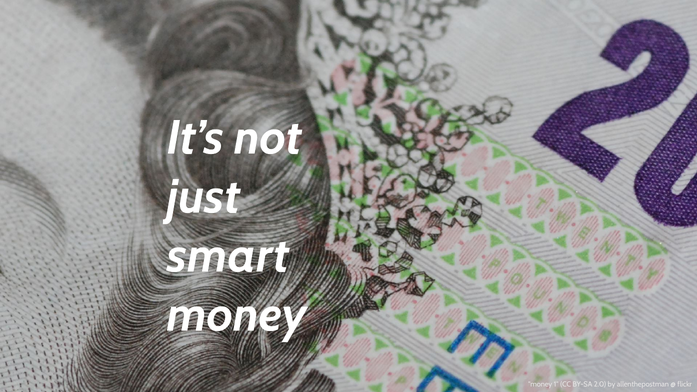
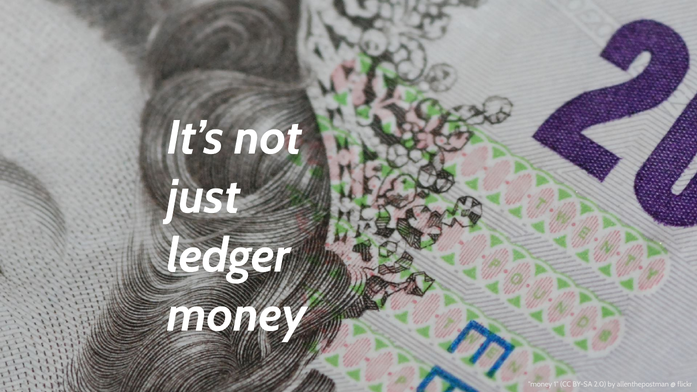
smart: smart -> ledger (228, 256)
